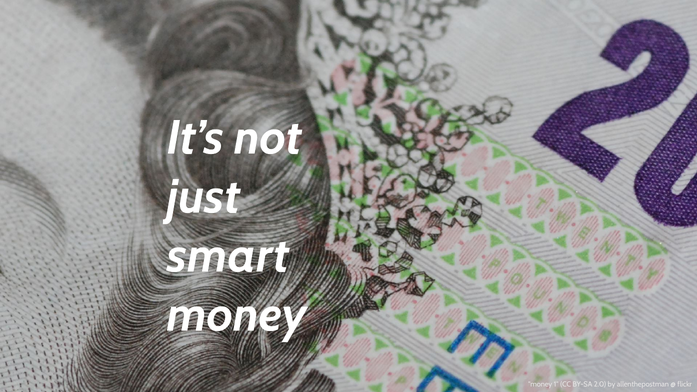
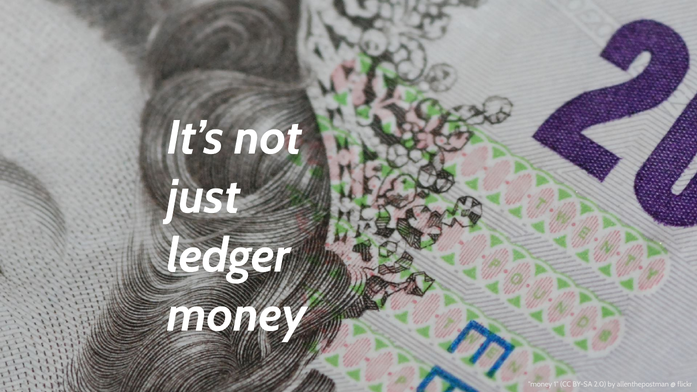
smart: smart -> ledger (228, 256)
